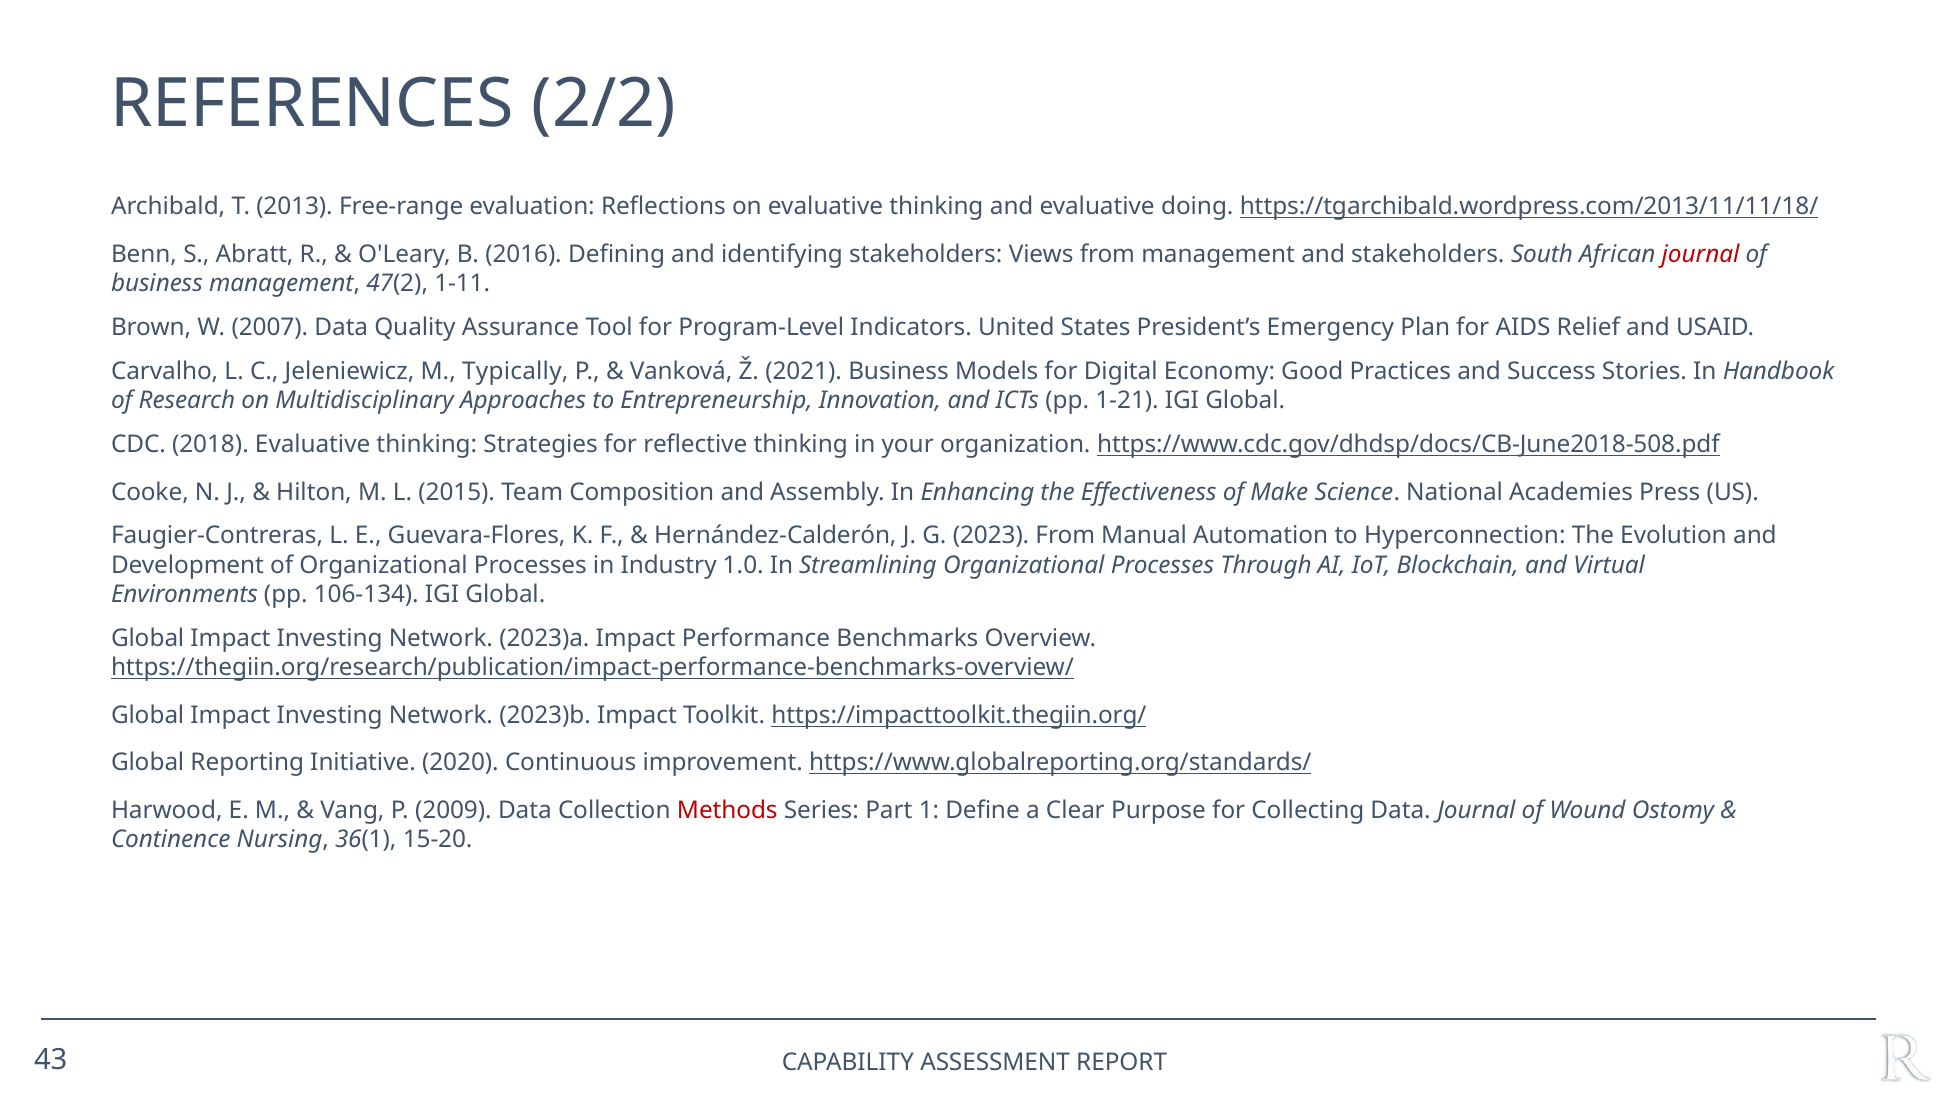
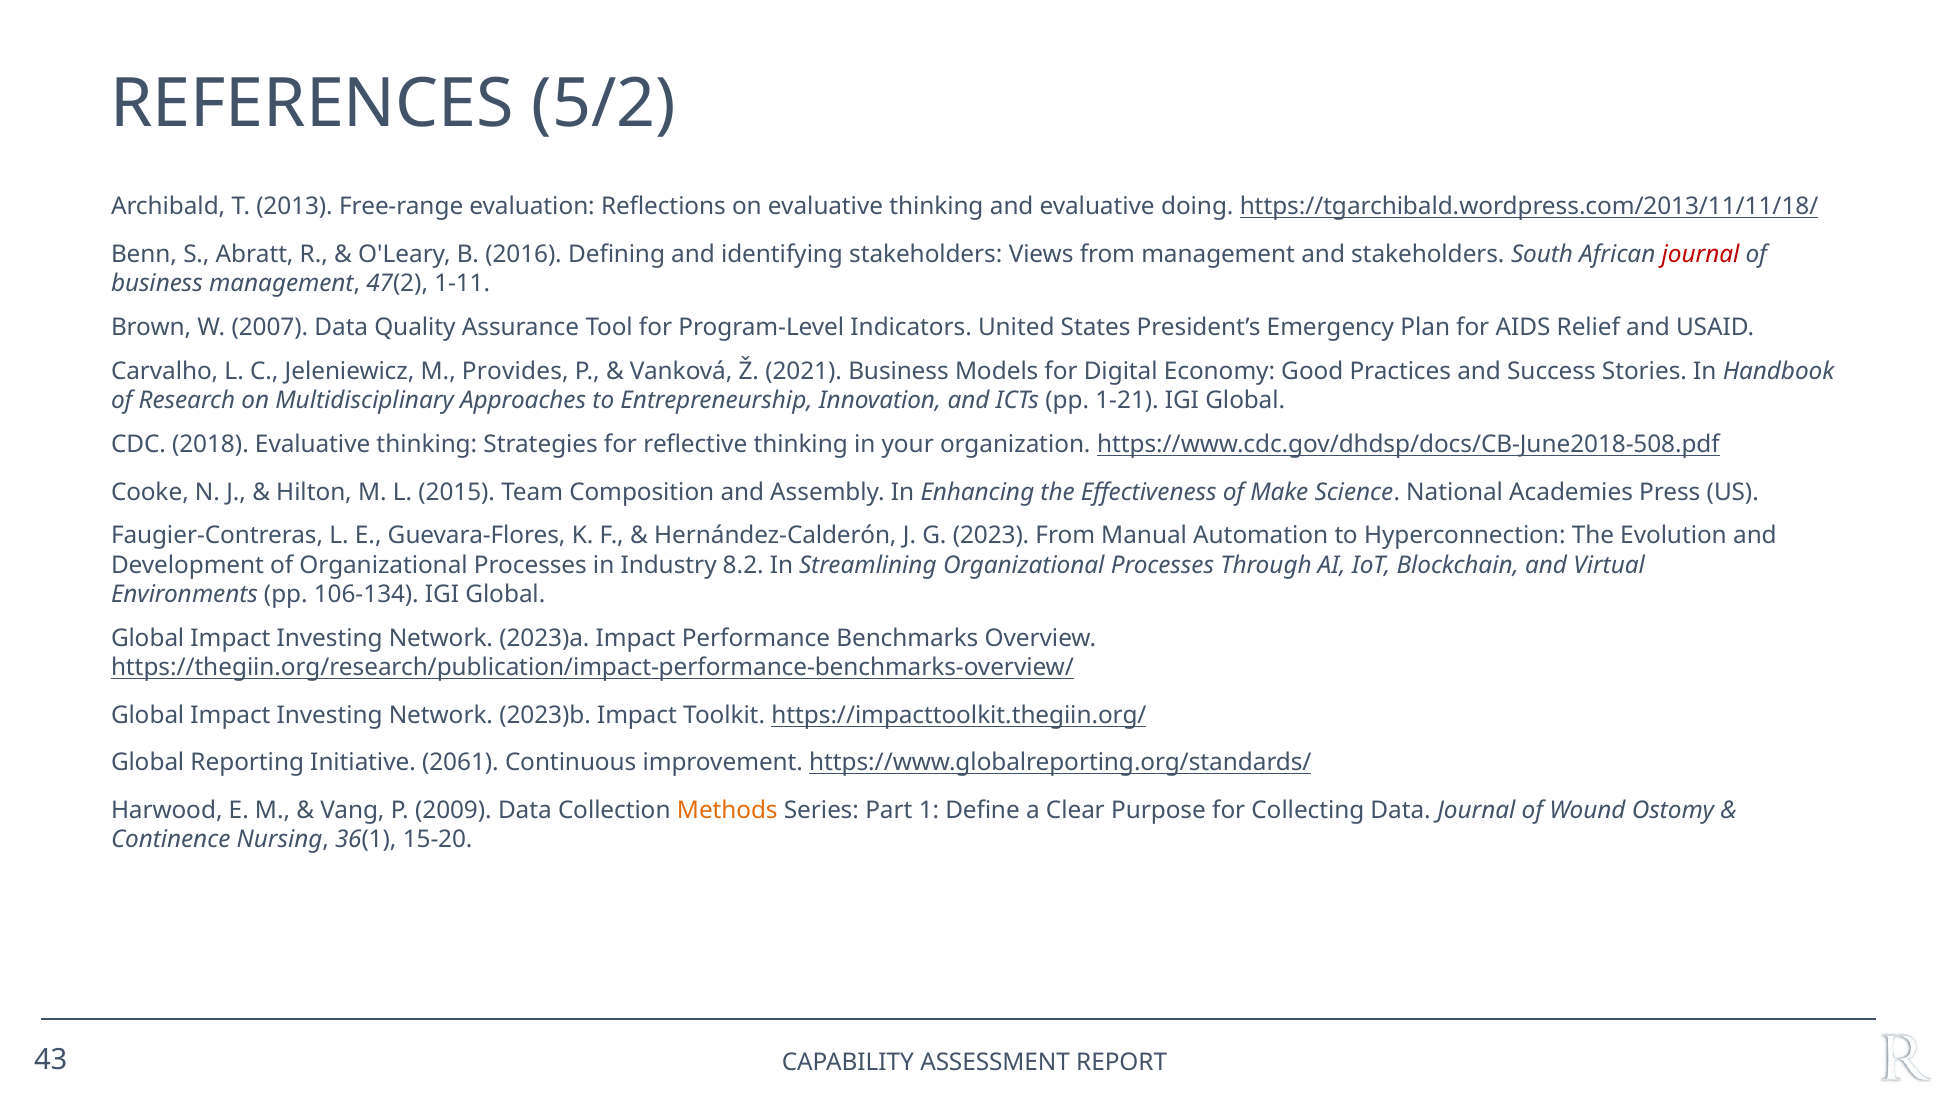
2/2: 2/2 -> 5/2 (604, 104)
Typically: Typically -> Provides (515, 371)
1.0: 1.0 -> 8.2 (743, 565)
2020: 2020 -> 2061 (460, 763)
Methods colour: red -> orange (727, 811)
